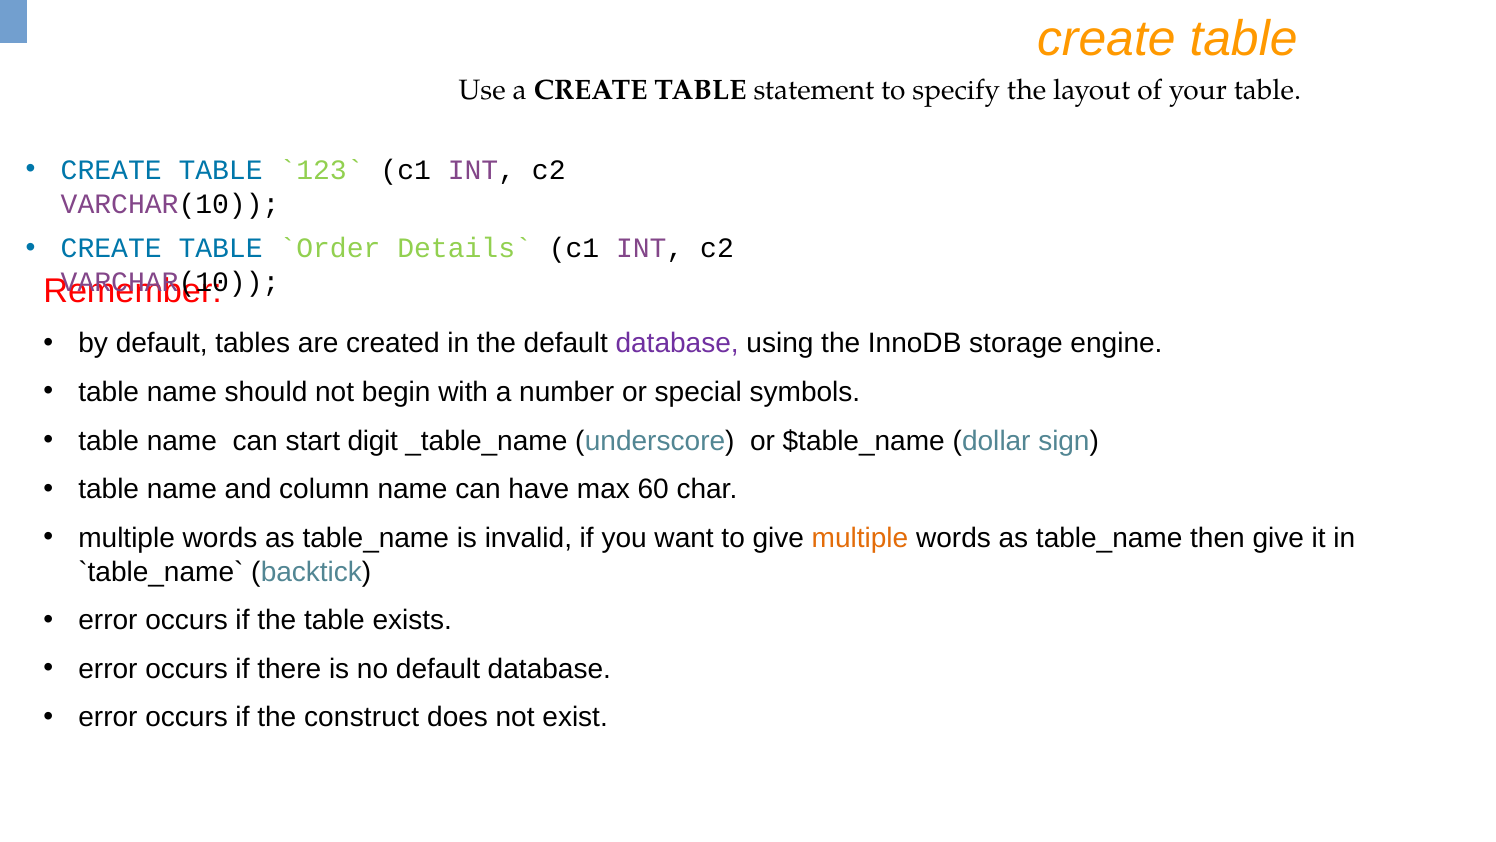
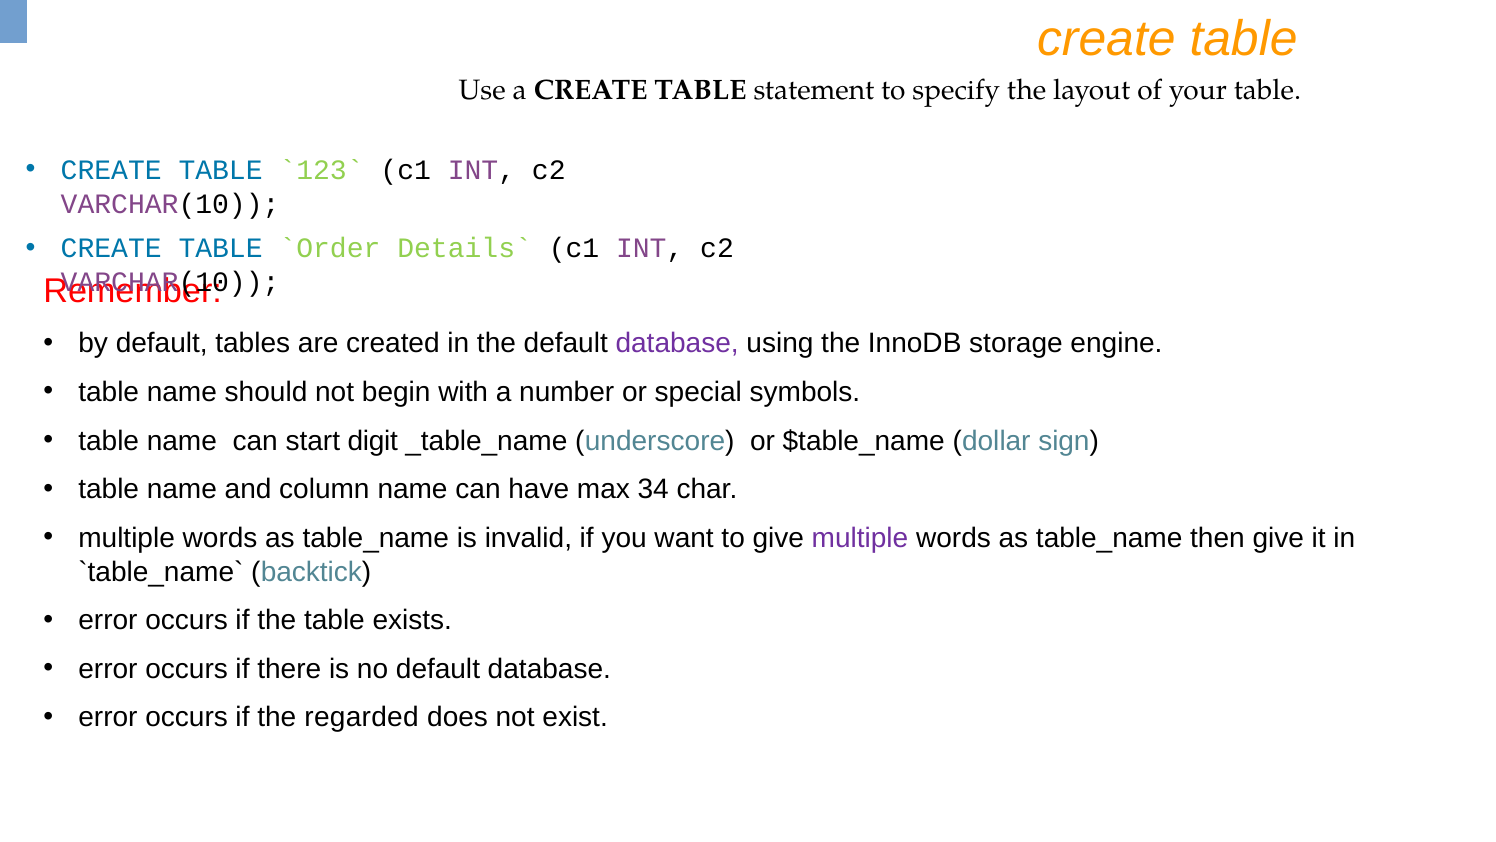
60: 60 -> 34 (653, 489)
multiple colour: orange -> purple (860, 538)
construct: construct -> regarded (362, 717)
